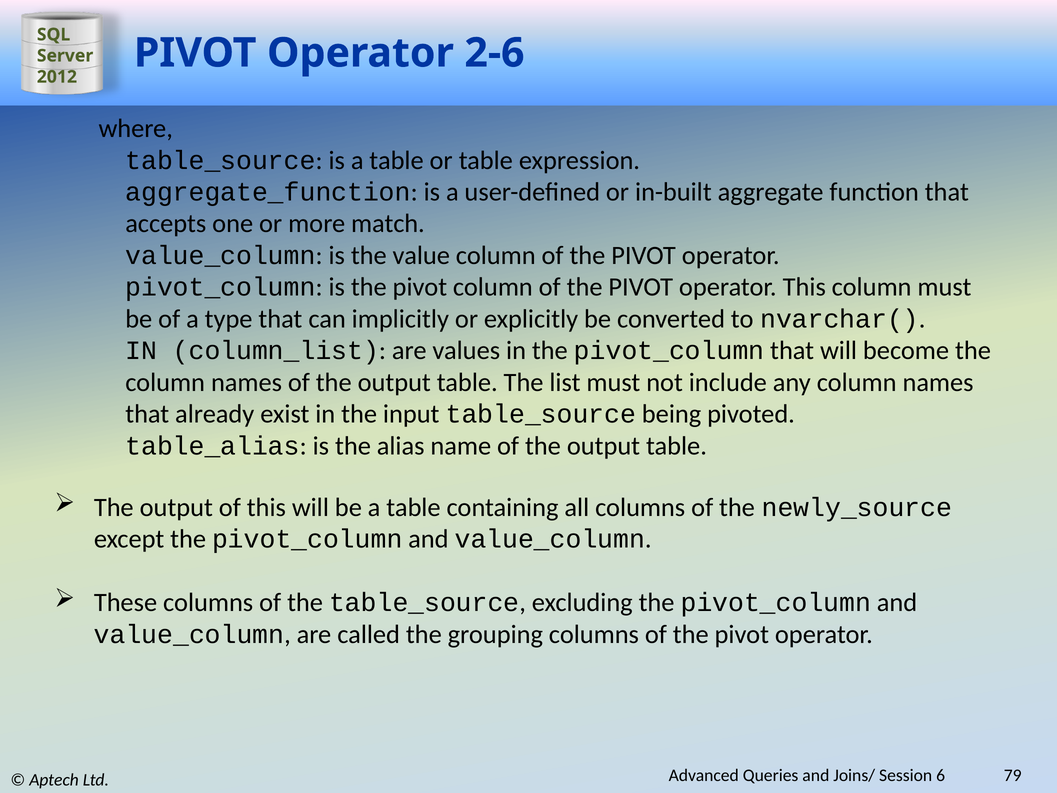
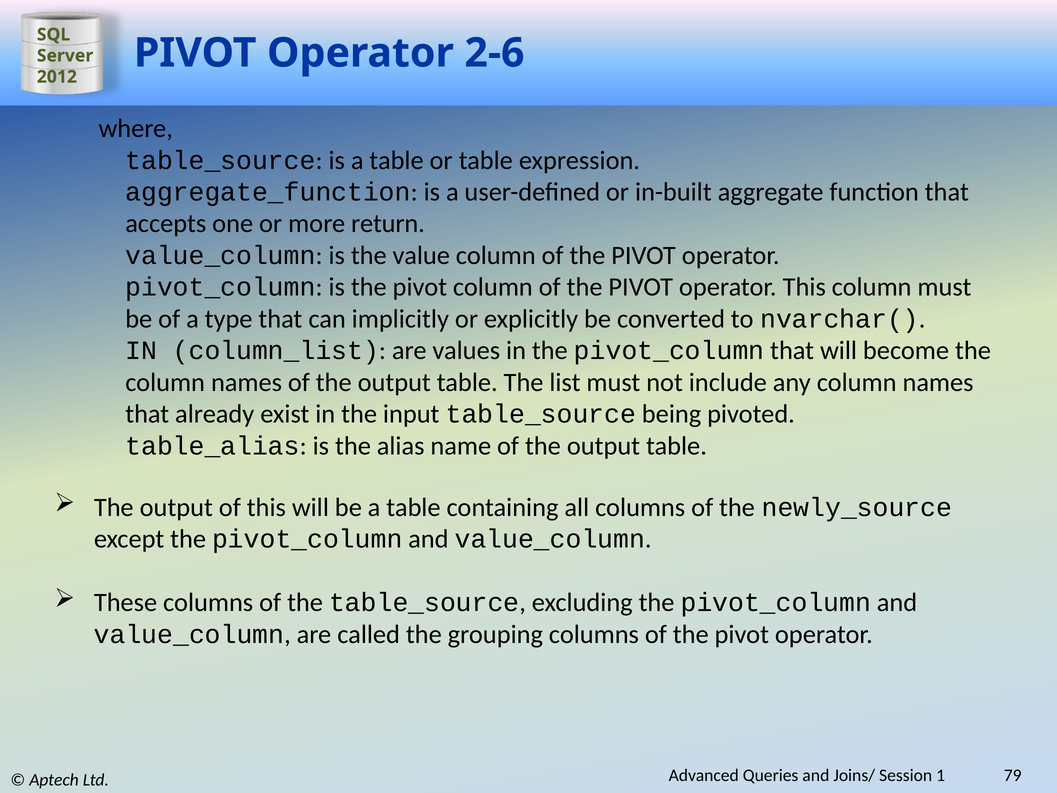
match: match -> return (388, 224)
6: 6 -> 1 (941, 775)
